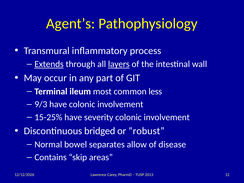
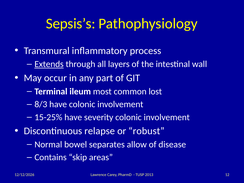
Agent’s: Agent’s -> Sepsis’s (71, 24)
layers underline: present -> none (119, 64)
less: less -> lost (155, 91)
9/3: 9/3 -> 8/3 (41, 104)
bridged: bridged -> relapse (100, 131)
